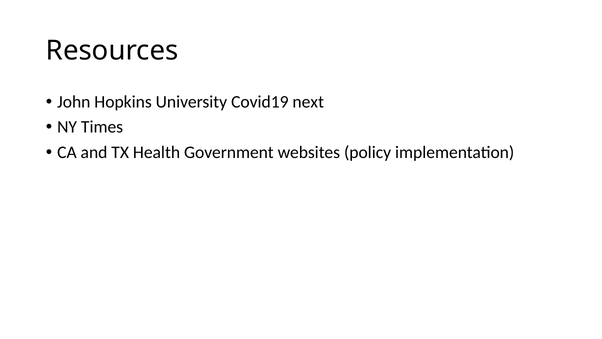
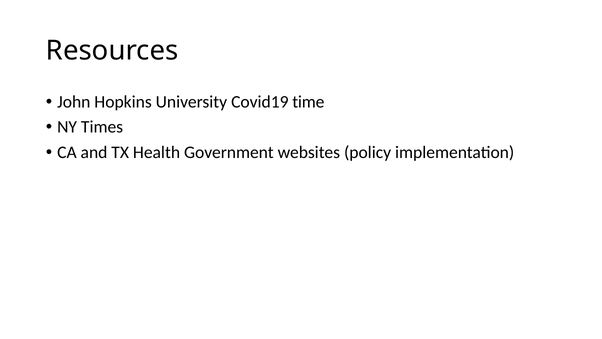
next: next -> time (308, 102)
